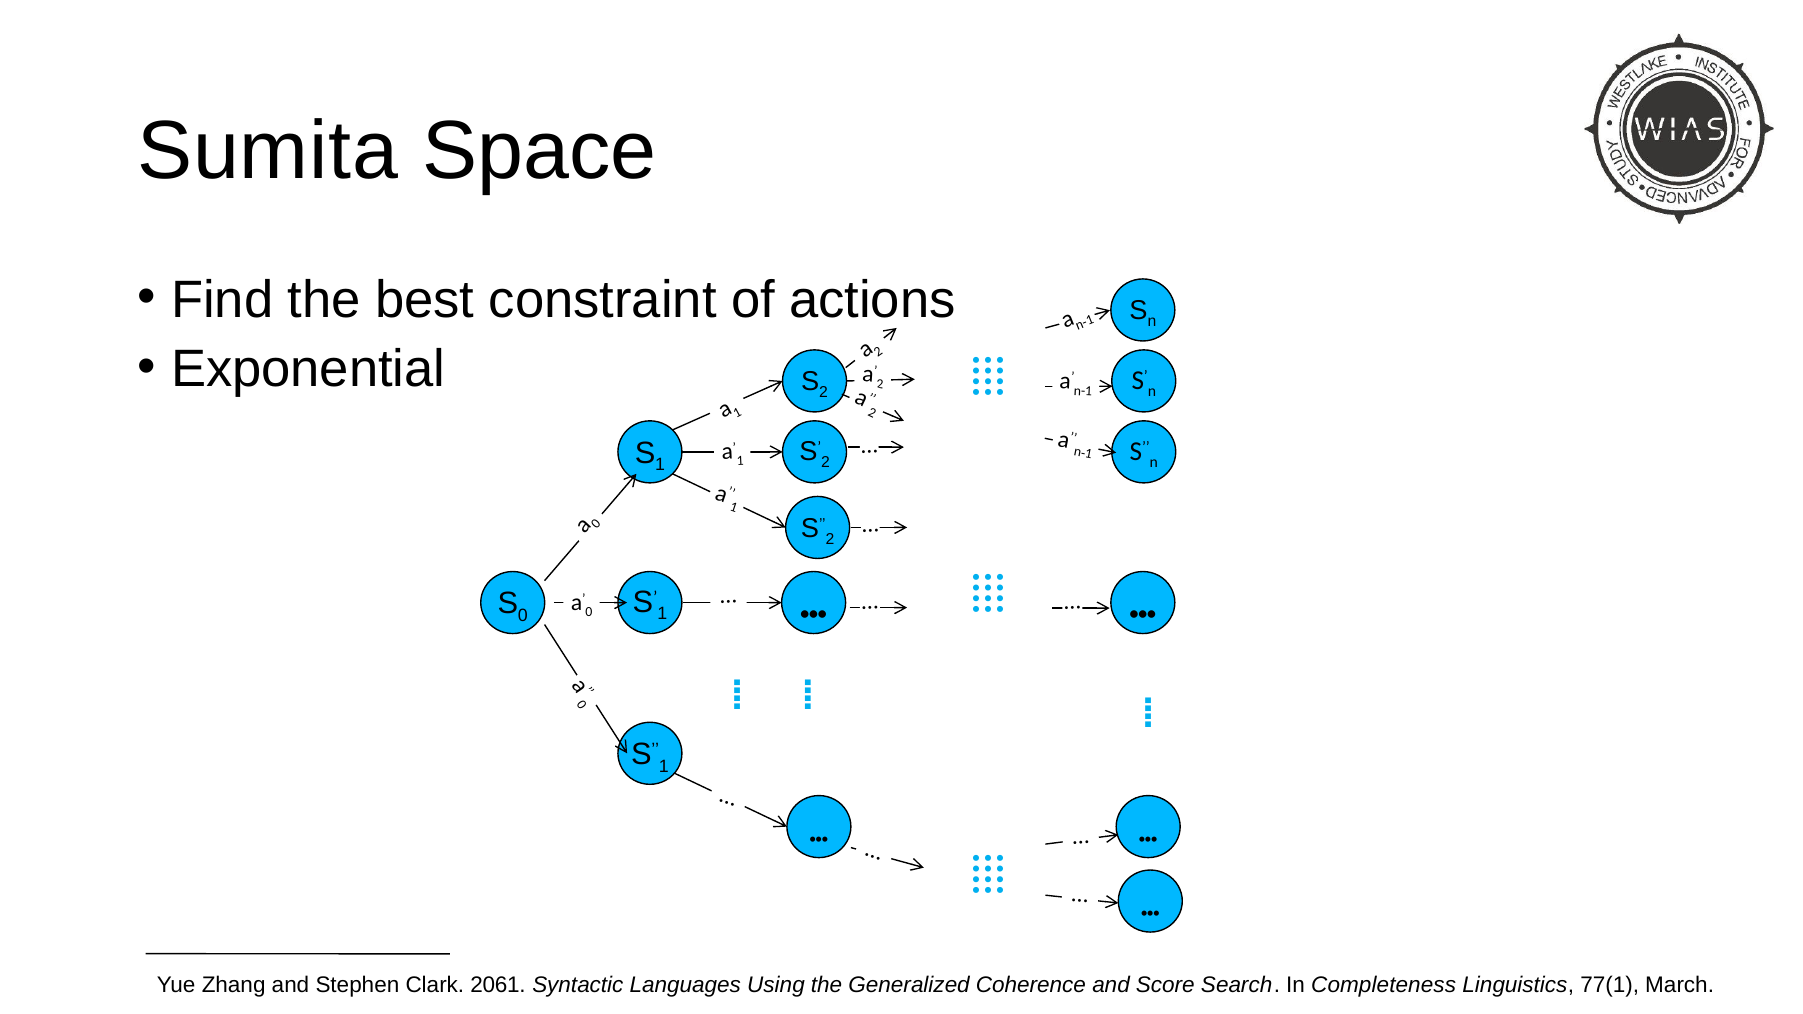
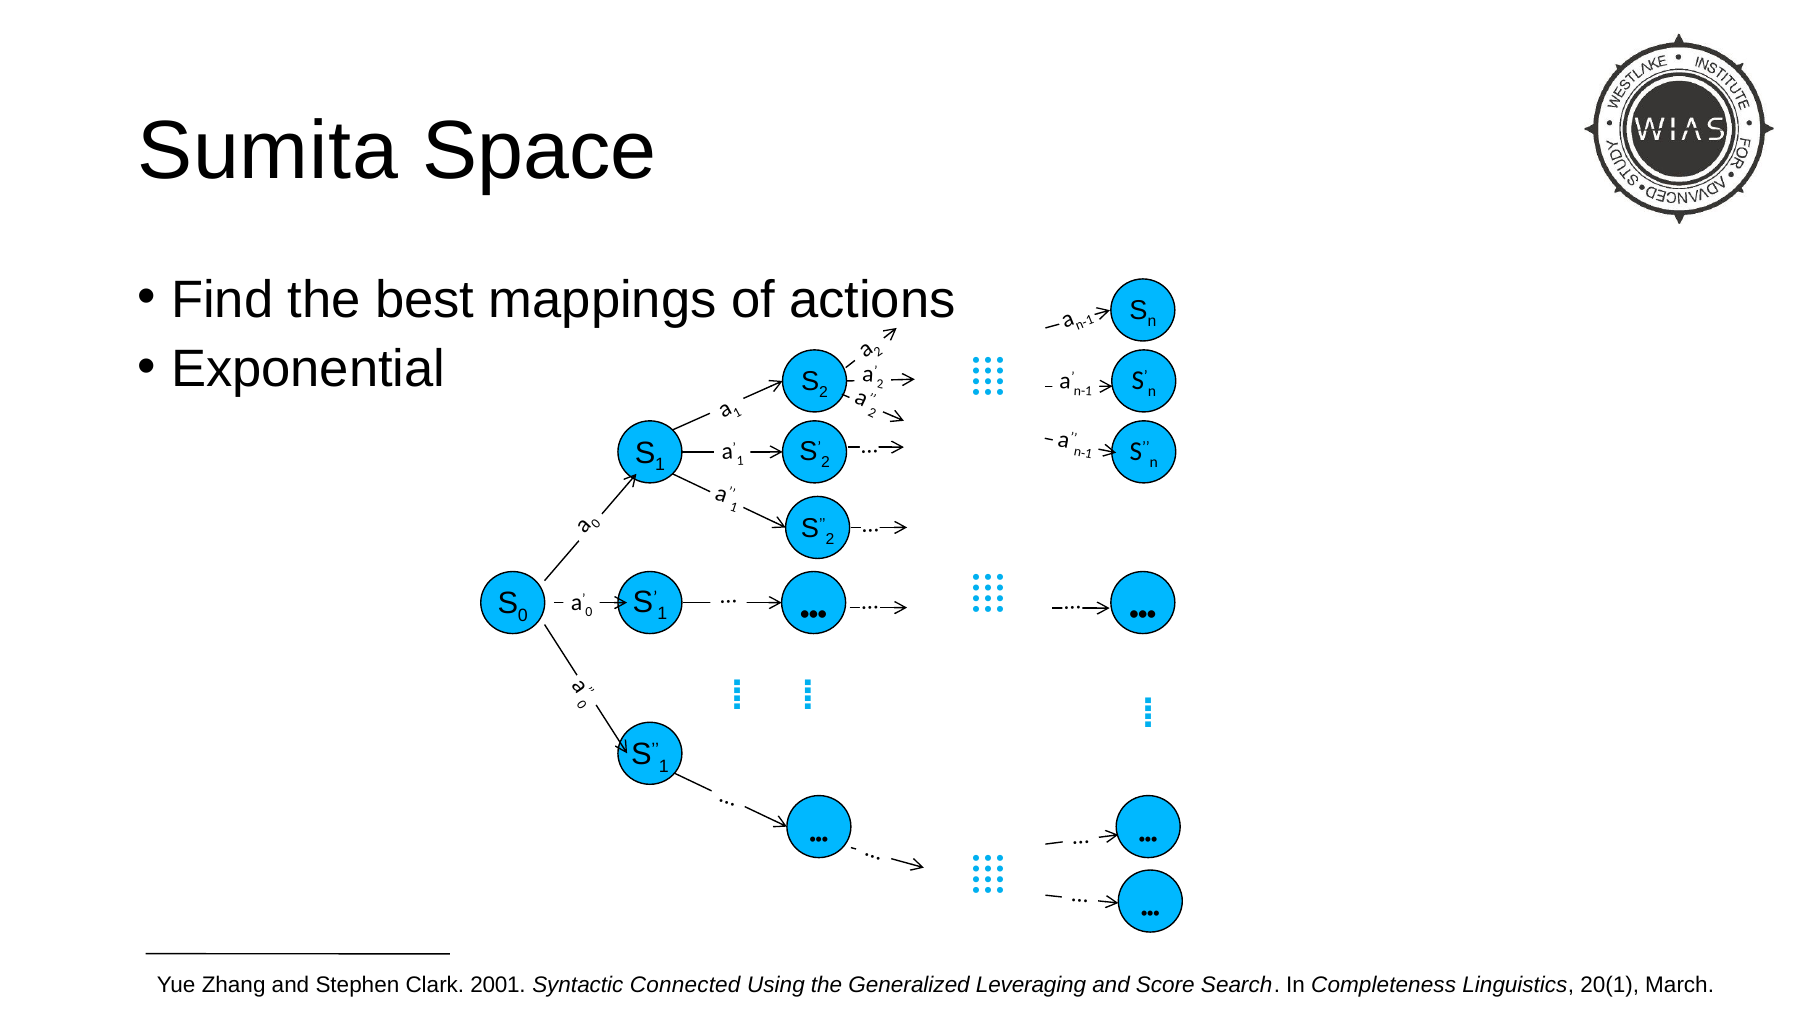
constraint: constraint -> mappings (603, 300)
2061: 2061 -> 2001 (498, 985)
Languages: Languages -> Connected (685, 985)
Coherence: Coherence -> Leveraging (1031, 985)
77(1: 77(1 -> 20(1 (1610, 985)
